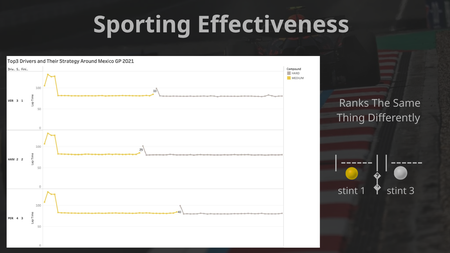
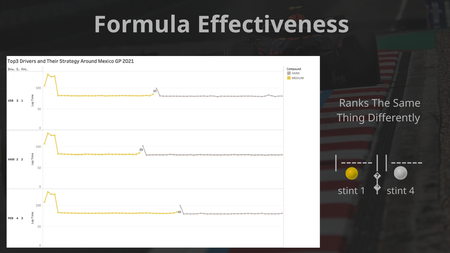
Sporting: Sporting -> Formula (142, 25)
3: 3 -> 4 (412, 191)
